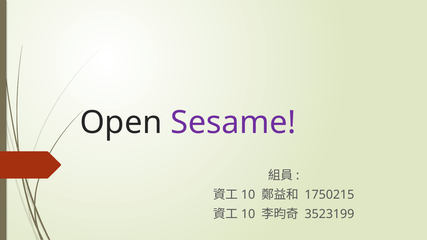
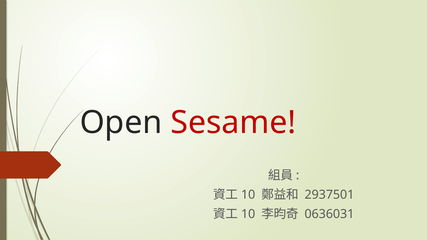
Sesame colour: purple -> red (233, 123)
1750215: 1750215 -> 2937501 (329, 195)
3523199: 3523199 -> 0636031 (329, 214)
